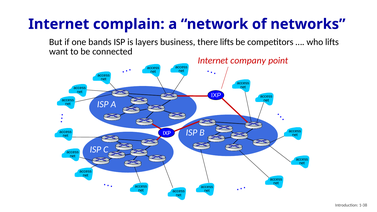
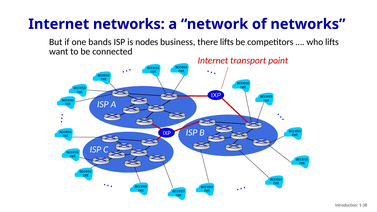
Internet complain: complain -> networks (129, 24)
layers: layers -> nodes (147, 42)
company: company -> transport (248, 60)
